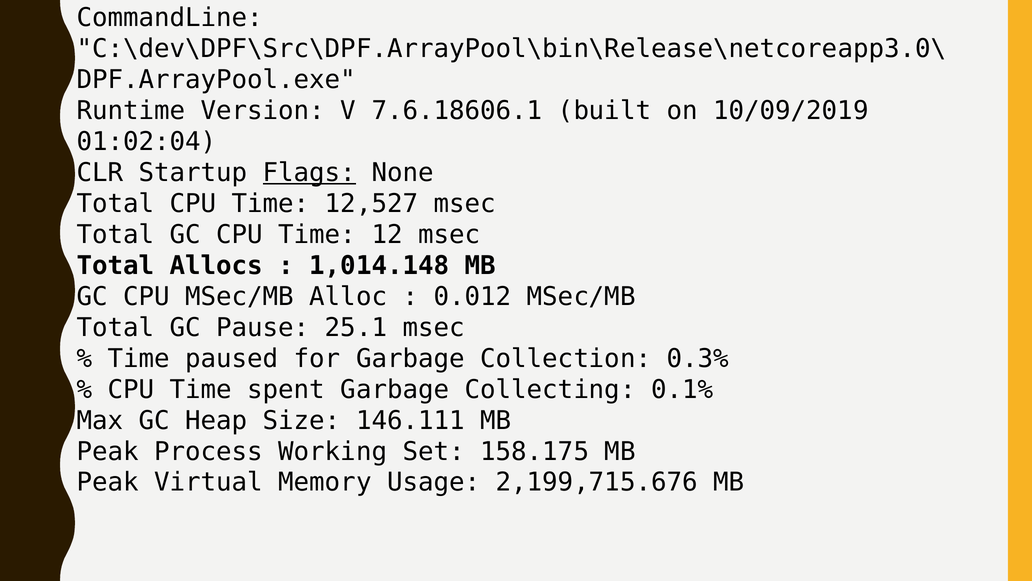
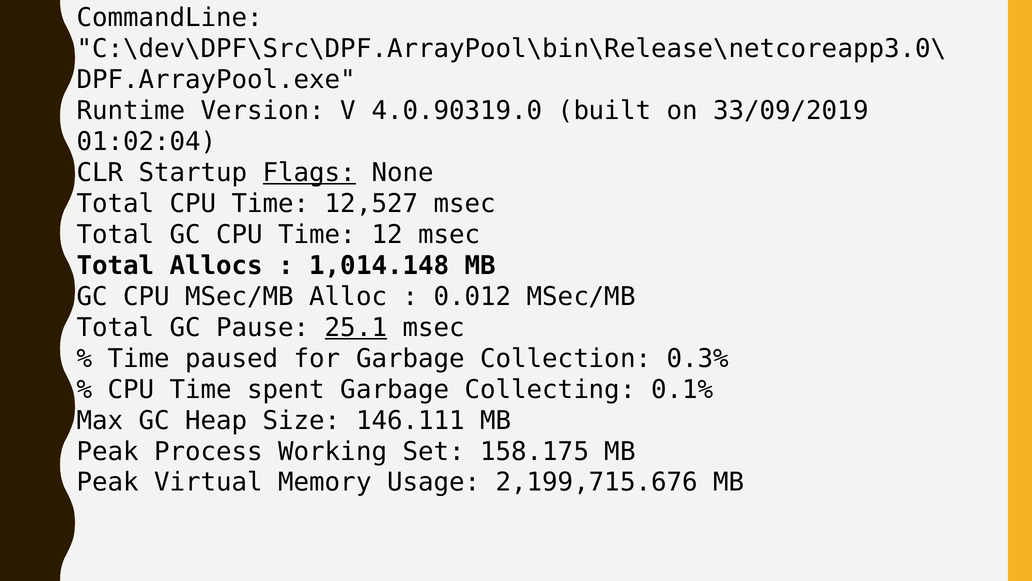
7.6.18606.1: 7.6.18606.1 -> 4.0.90319.0 (457, 111)
10/09/2019: 10/09/2019 -> 33/09/2019 (791, 111)
25.1 underline: none -> present (356, 327)
